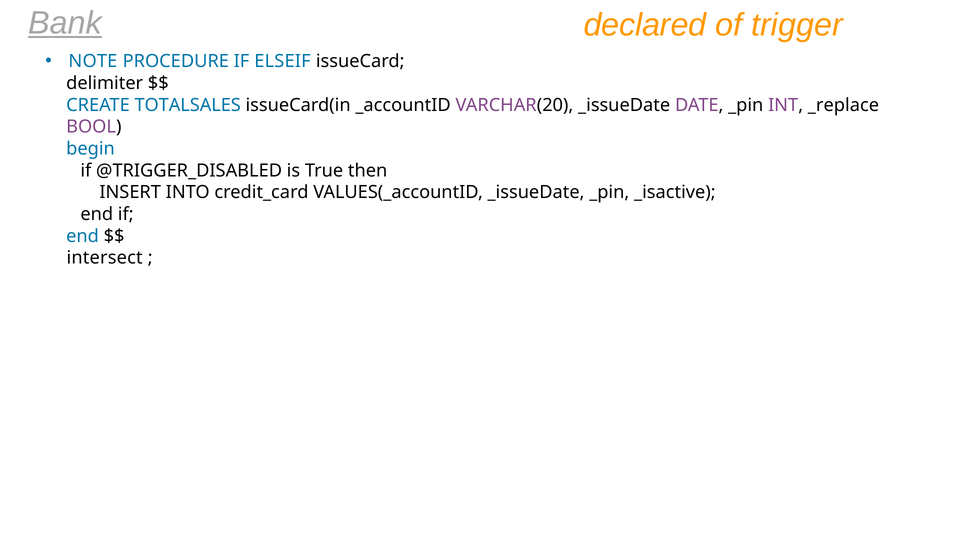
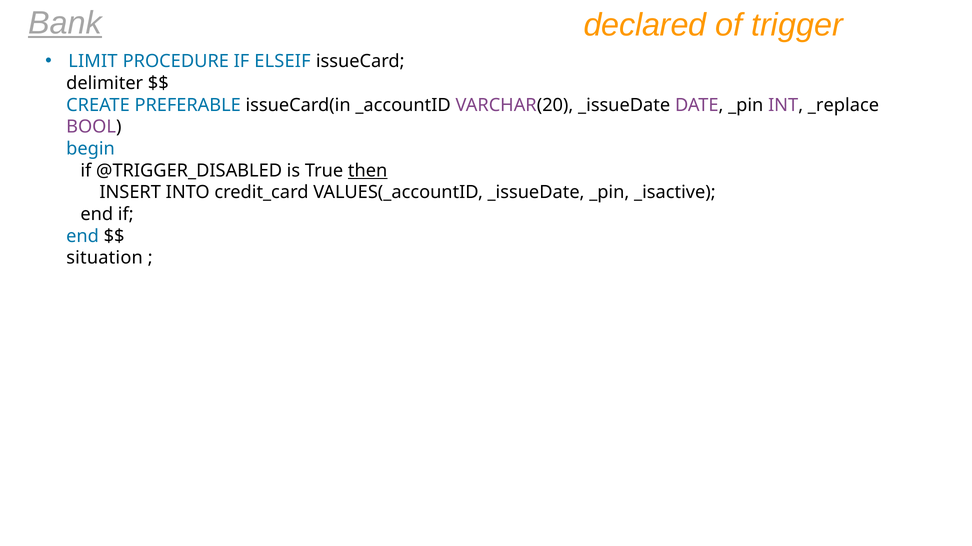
NOTE: NOTE -> LIMIT (93, 61)
TOTALSALES: TOTALSALES -> PREFERABLE (188, 105)
then underline: none -> present (368, 171)
intersect: intersect -> situation (105, 258)
